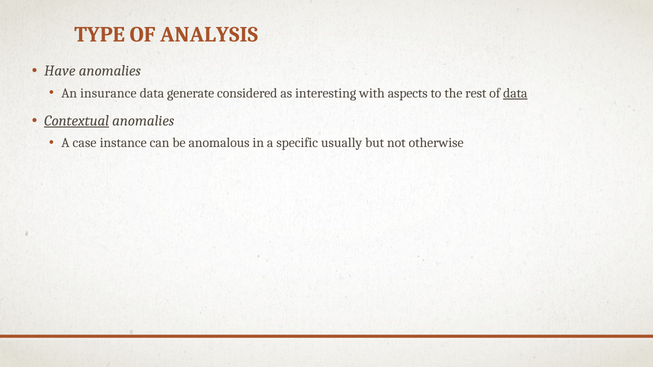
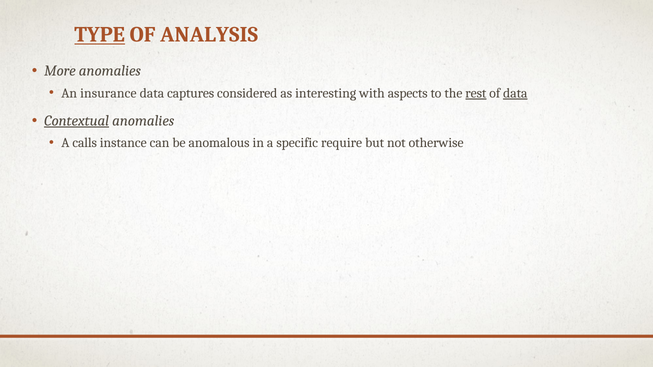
TYPE underline: none -> present (100, 35)
Have: Have -> More (60, 71)
generate: generate -> captures (191, 93)
rest underline: none -> present (476, 93)
case: case -> calls (85, 143)
usually: usually -> require (342, 143)
